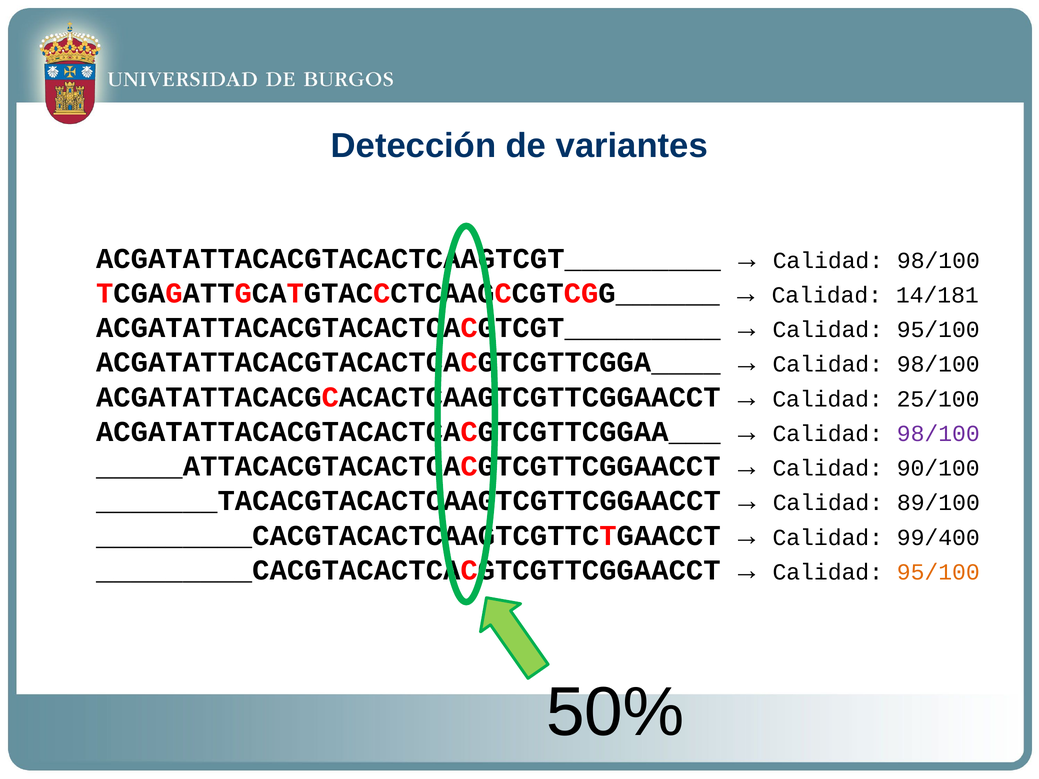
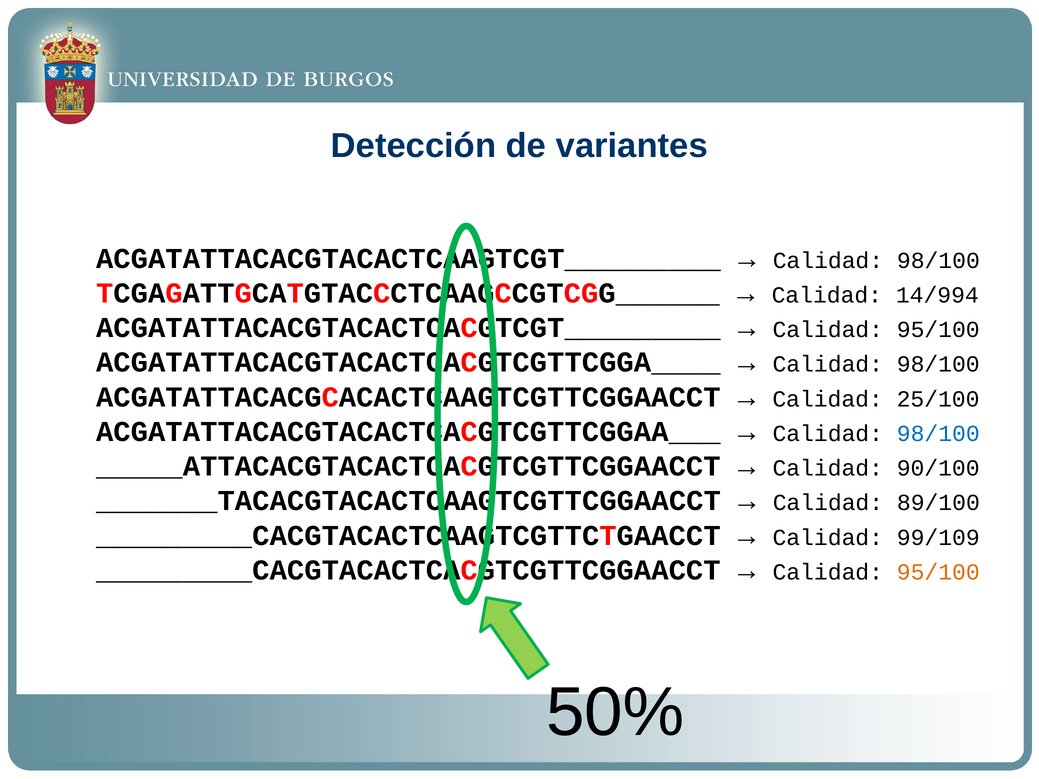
14/181: 14/181 -> 14/994 (937, 295)
98/100 colour: purple -> blue (938, 434)
99/400: 99/400 -> 99/109 (938, 538)
